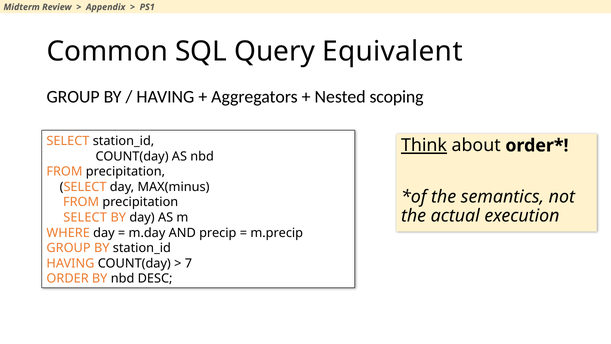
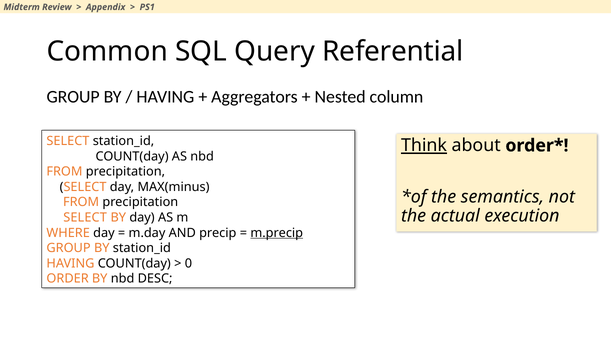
Equivalent: Equivalent -> Referential (393, 51)
scoping: scoping -> column (396, 97)
m.precip underline: none -> present (277, 233)
7: 7 -> 0 (188, 263)
